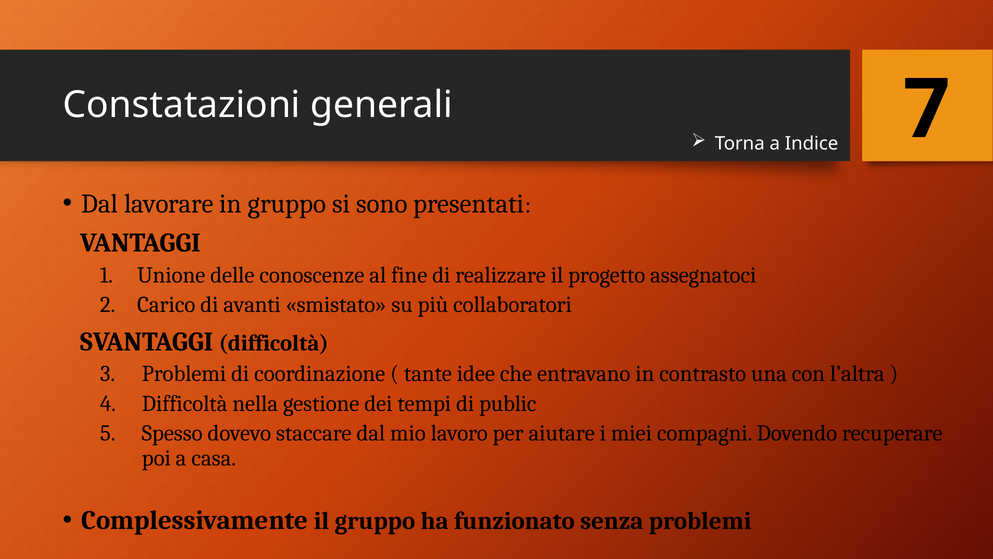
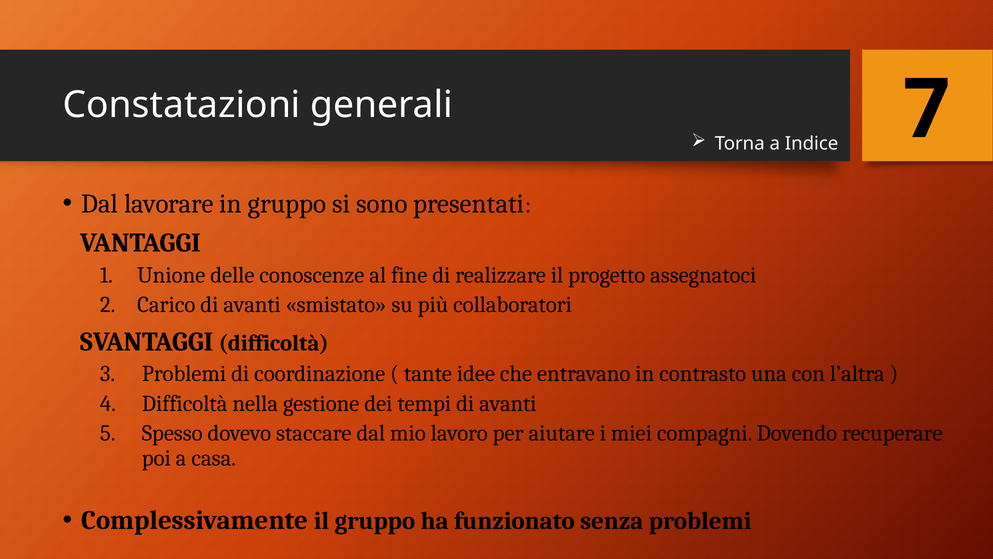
tempi di public: public -> avanti (508, 403)
